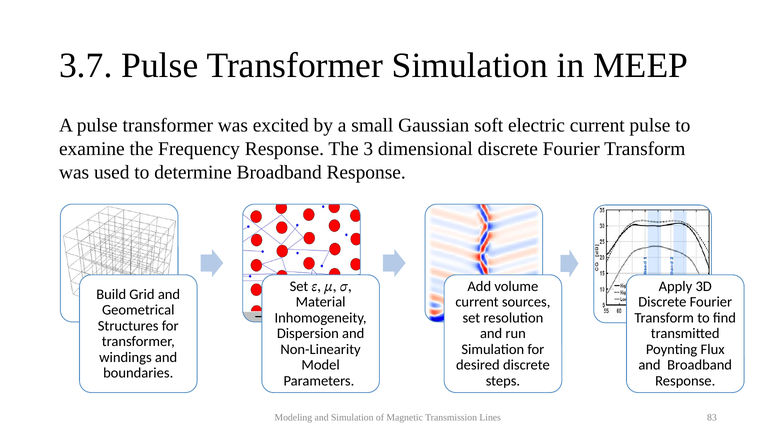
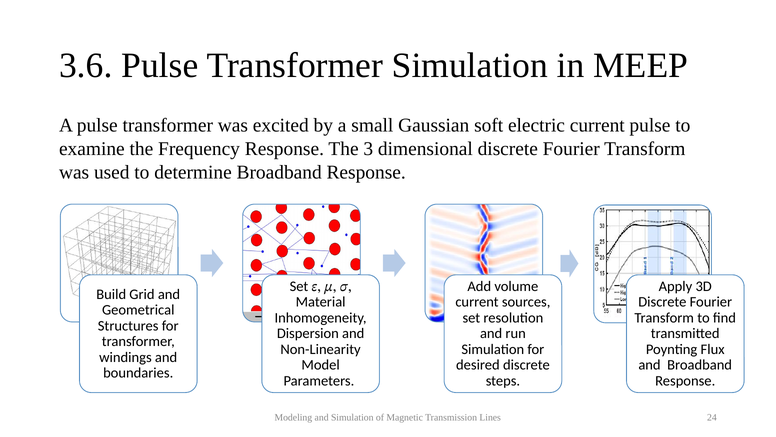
3.7: 3.7 -> 3.6 (86, 65)
83: 83 -> 24 (712, 417)
